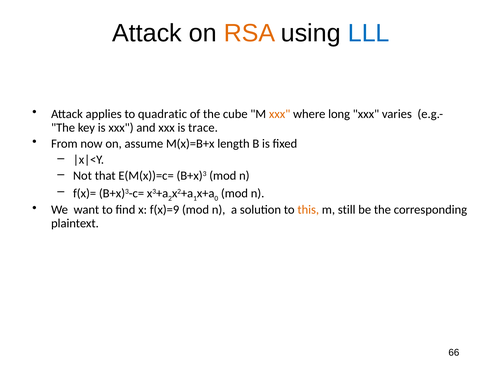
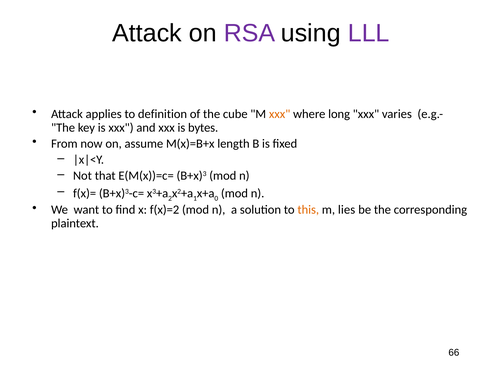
RSA colour: orange -> purple (249, 33)
LLL colour: blue -> purple (369, 33)
quadratic: quadratic -> definition (163, 114)
trace: trace -> bytes (203, 127)
f(x)=9: f(x)=9 -> f(x)=2 (165, 210)
still: still -> lies (347, 210)
